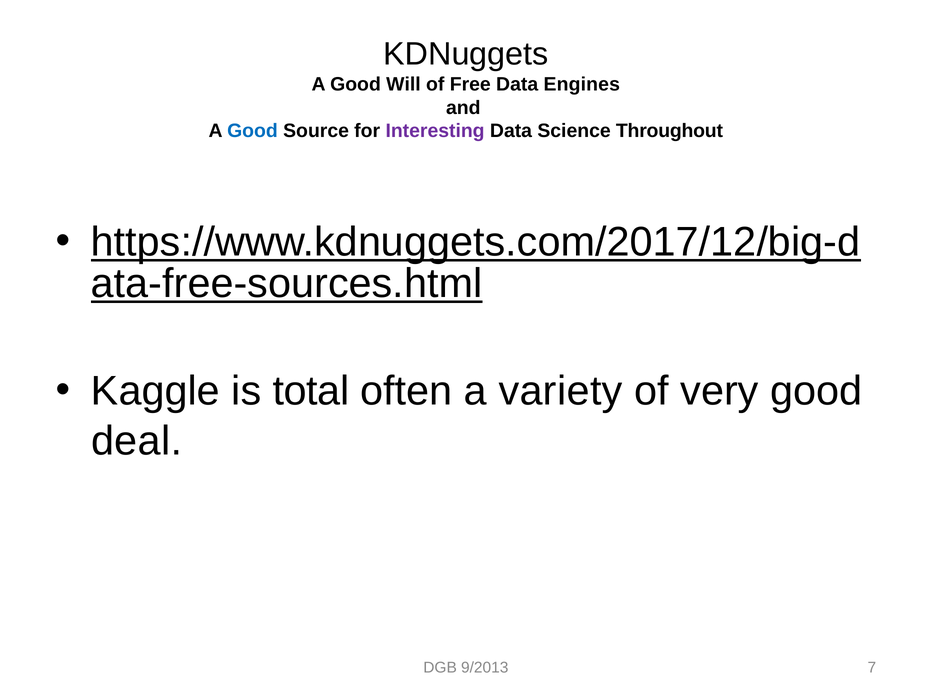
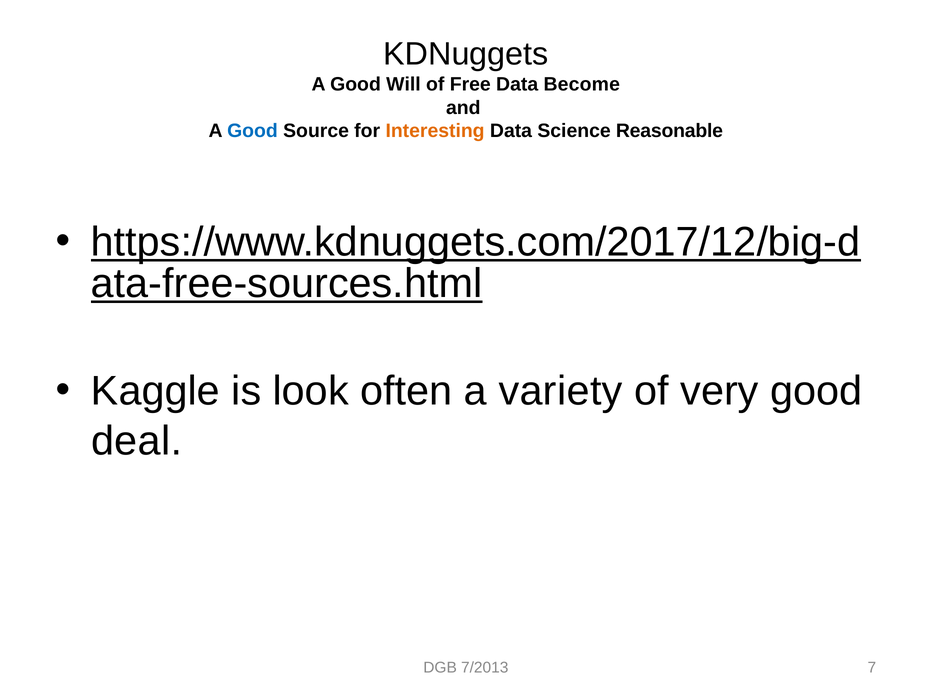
Engines: Engines -> Become (582, 84)
Interesting colour: purple -> orange (435, 131)
Throughout: Throughout -> Reasonable (669, 131)
total: total -> look (311, 391)
9/2013: 9/2013 -> 7/2013 (485, 668)
